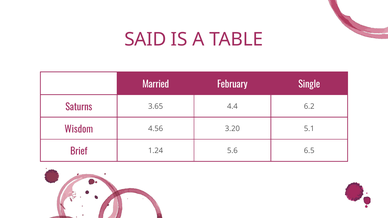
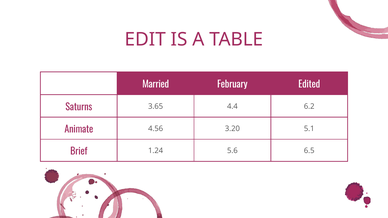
SAID: SAID -> EDIT (145, 39)
Single: Single -> Edited (309, 85)
Wisdom: Wisdom -> Animate (79, 130)
